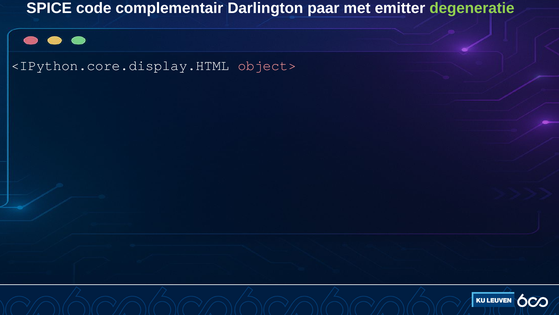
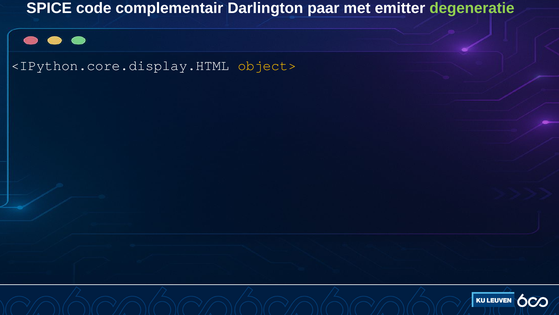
object> colour: pink -> yellow (267, 65)
